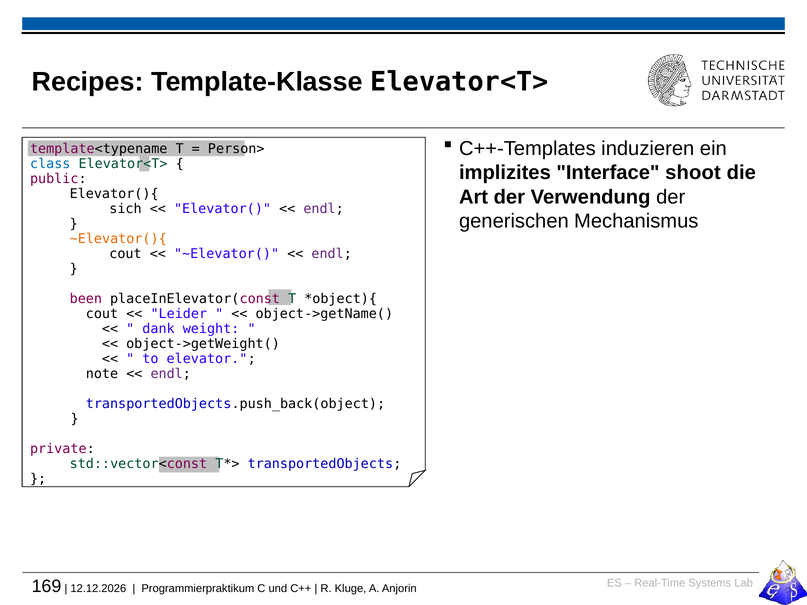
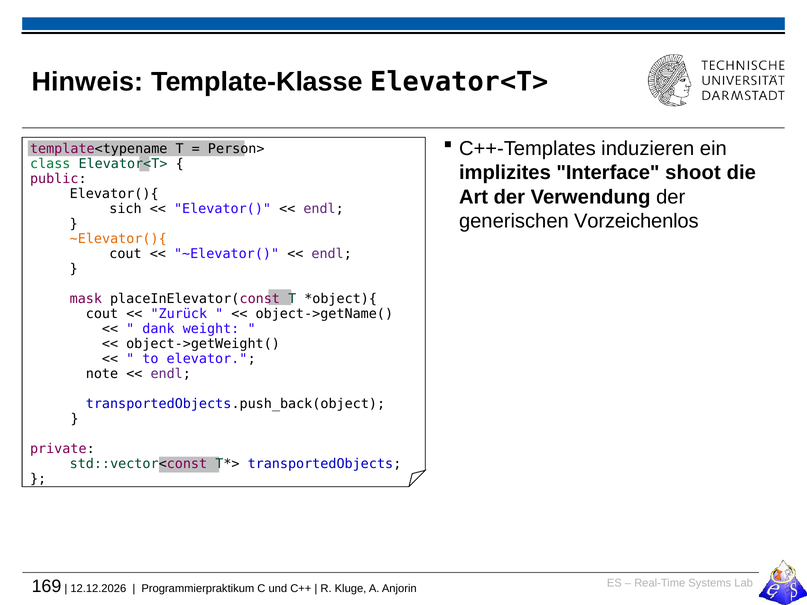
Recipes: Recipes -> Hinweis (88, 82)
class colour: blue -> green (50, 164)
Mechanismus: Mechanismus -> Vorzeichenlos (636, 221)
been: been -> mask (86, 299)
Leider: Leider -> Zurück (179, 314)
